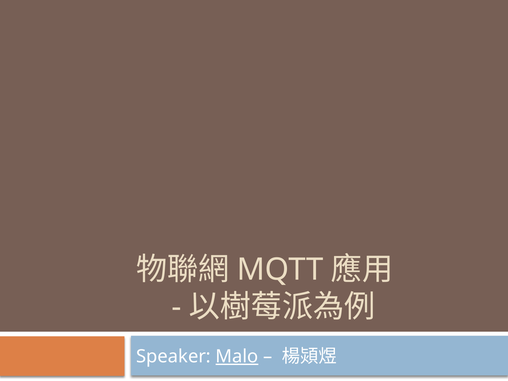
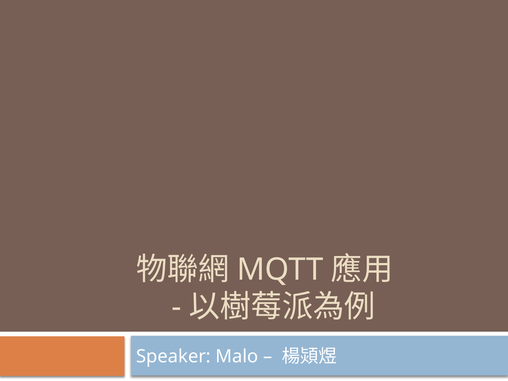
Malo underline: present -> none (237, 356)
